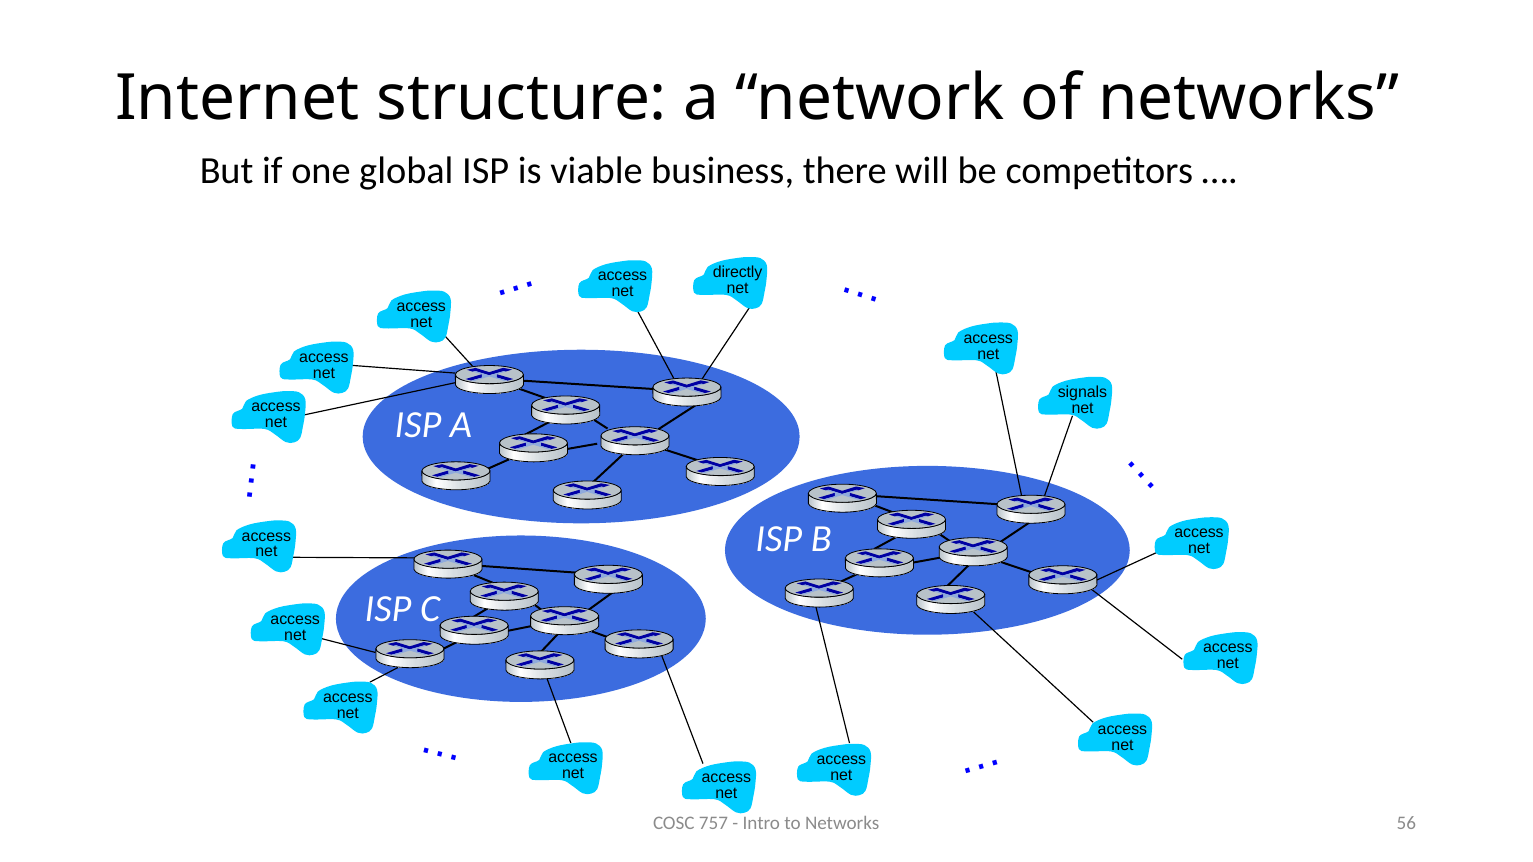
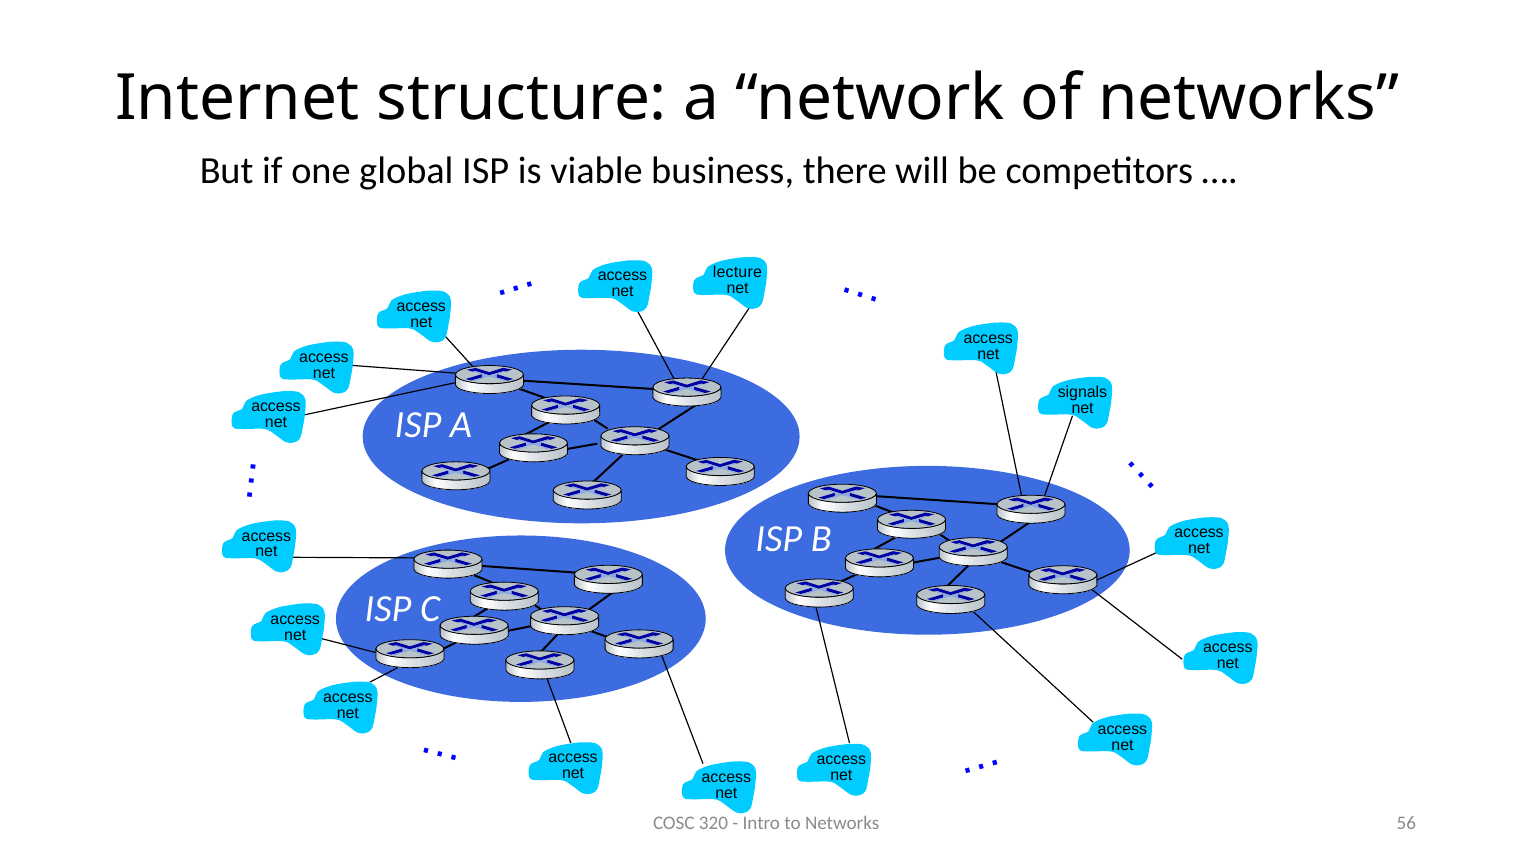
directly: directly -> lecture (737, 272)
757: 757 -> 320 (713, 823)
